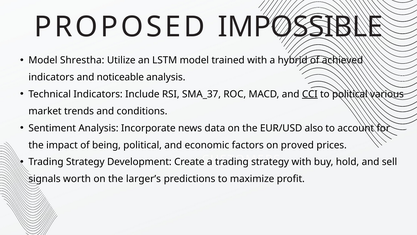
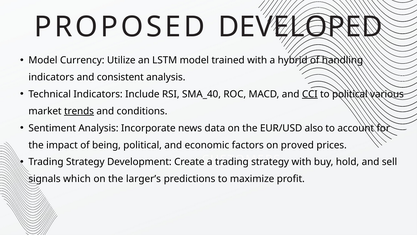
IMPOSSIBLE: IMPOSSIBLE -> DEVELOPED (300, 27)
Shrestha: Shrestha -> Currency (82, 60)
achieved: achieved -> handling (342, 60)
noticeable: noticeable -> consistent (120, 77)
SMA_37: SMA_37 -> SMA_40 (201, 94)
trends underline: none -> present (79, 111)
worth: worth -> which (77, 179)
